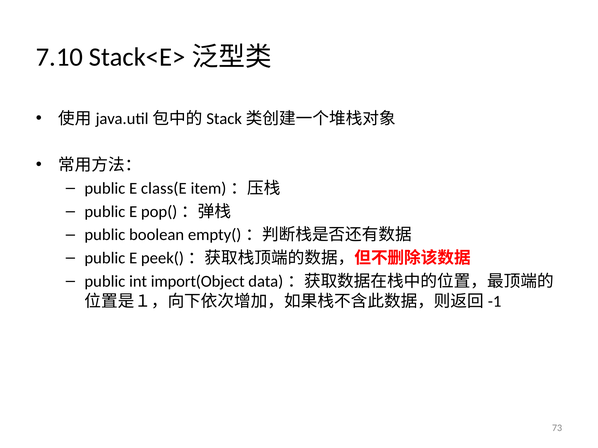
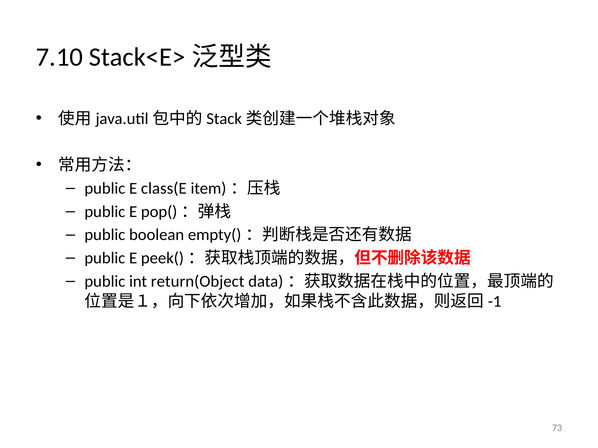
import(Object: import(Object -> return(Object (198, 282)
